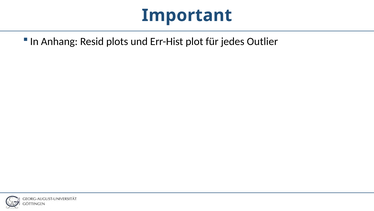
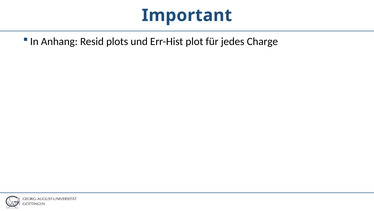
Outlier: Outlier -> Charge (262, 41)
